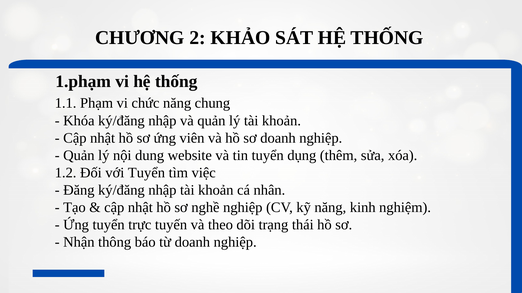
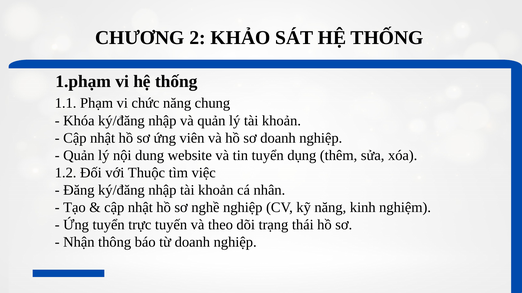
với Tuyển: Tuyển -> Thuộc (146, 173)
